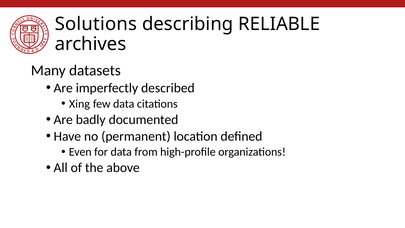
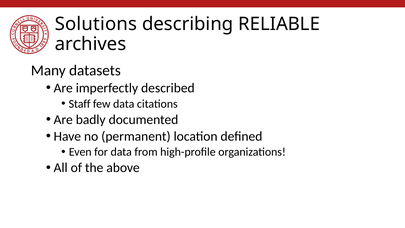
Xing: Xing -> Staff (80, 104)
